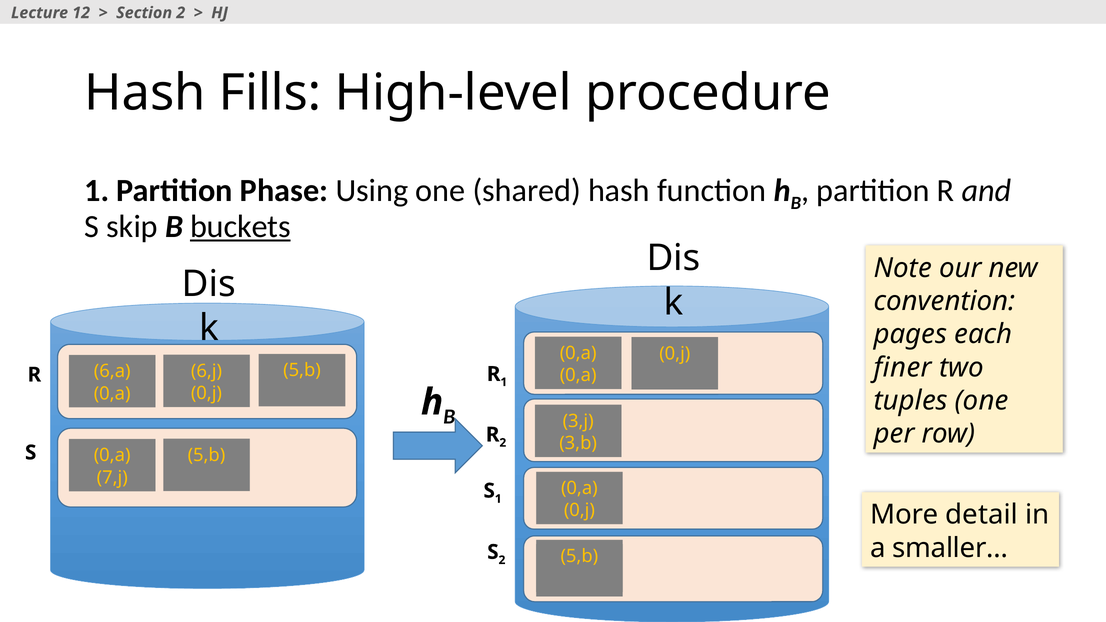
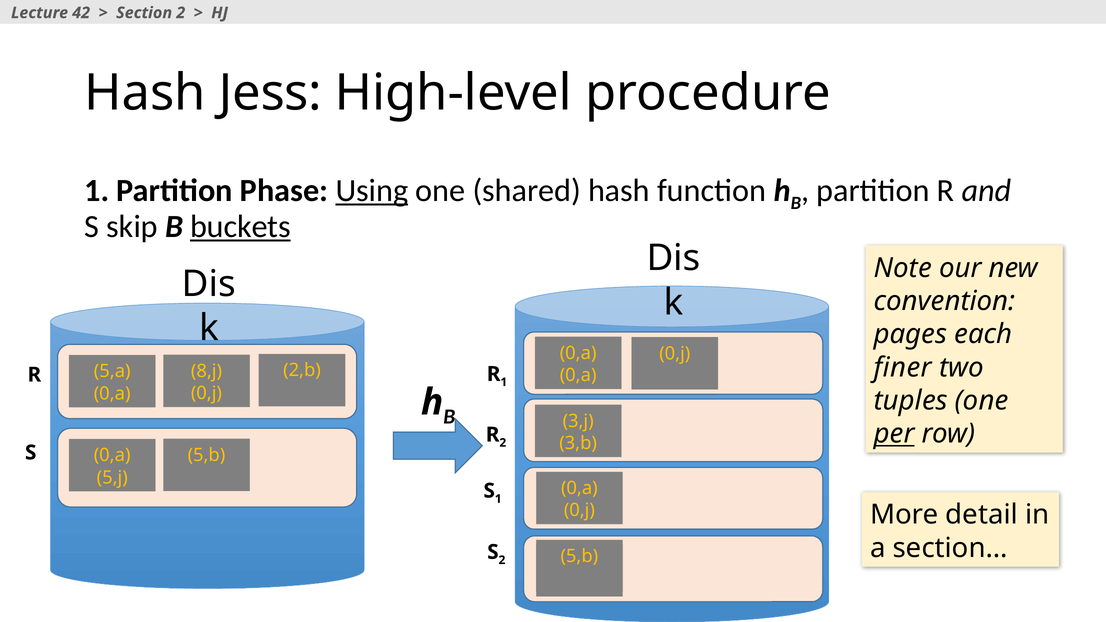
12: 12 -> 42 (81, 13)
Fills: Fills -> Jess (270, 93)
Using underline: none -> present (372, 191)
5,b: 5,b -> 2,b (302, 370)
6,j: 6,j -> 8,j (207, 371)
6,a: 6,a -> 5,a (112, 371)
per underline: none -> present (894, 434)
7,j: 7,j -> 5,j (112, 478)
smaller…: smaller… -> section… (950, 548)
